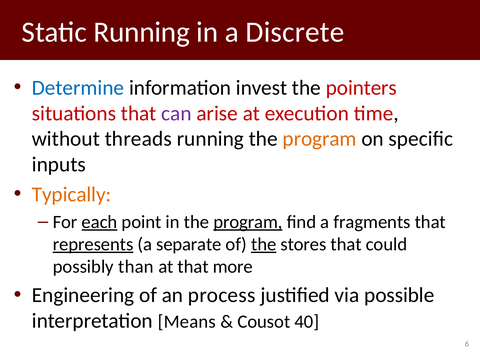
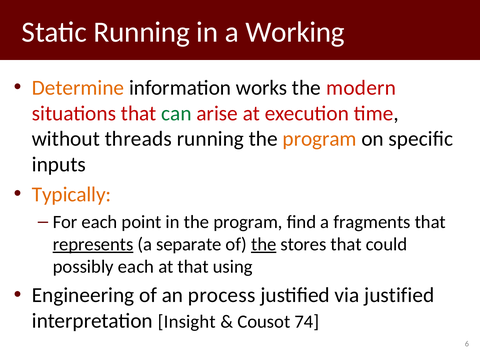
Discrete: Discrete -> Working (295, 32)
Determine colour: blue -> orange (78, 88)
invest: invest -> works (262, 88)
pointers: pointers -> modern (361, 88)
can colour: purple -> green (176, 113)
each underline: present -> none (100, 222)
program underline: present -> none (248, 222)
possibly than: than -> each (136, 267)
more: more -> using (233, 267)
via possible: possible -> justified (399, 295)
Means: Means -> Insight (187, 322)
40: 40 -> 74 (307, 322)
